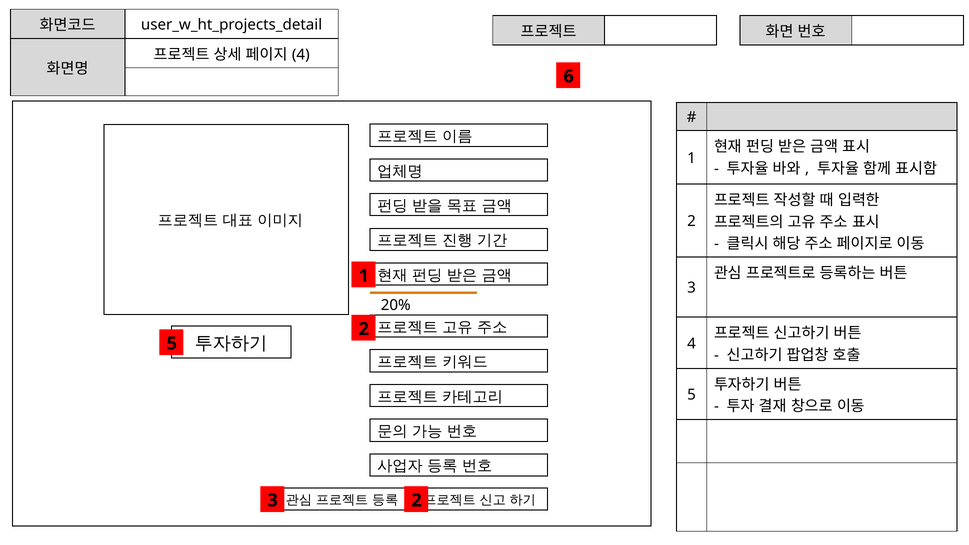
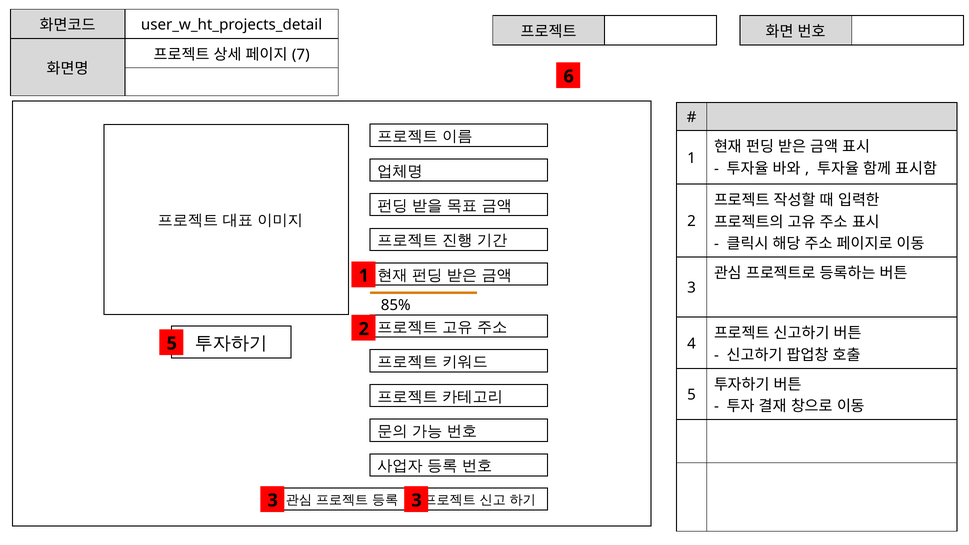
4: 4 -> 7 (301, 55)
20%: 20% -> 85% (396, 305)
3 2: 2 -> 3 (417, 500)
